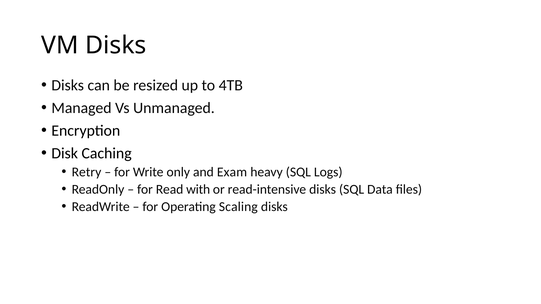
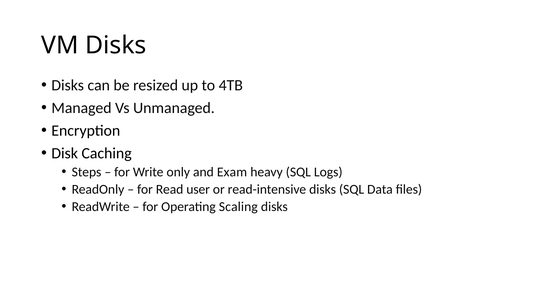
Retry: Retry -> Steps (87, 172)
with: with -> user (198, 189)
